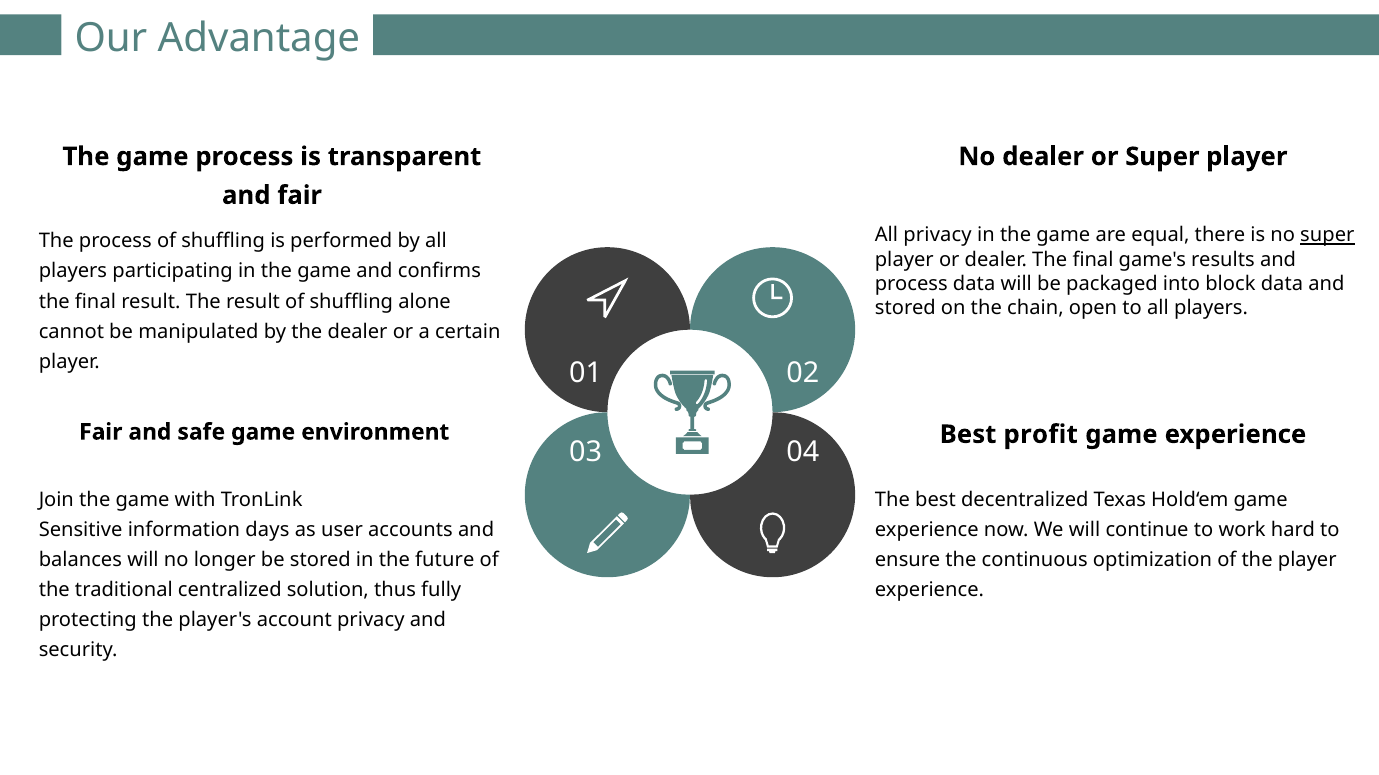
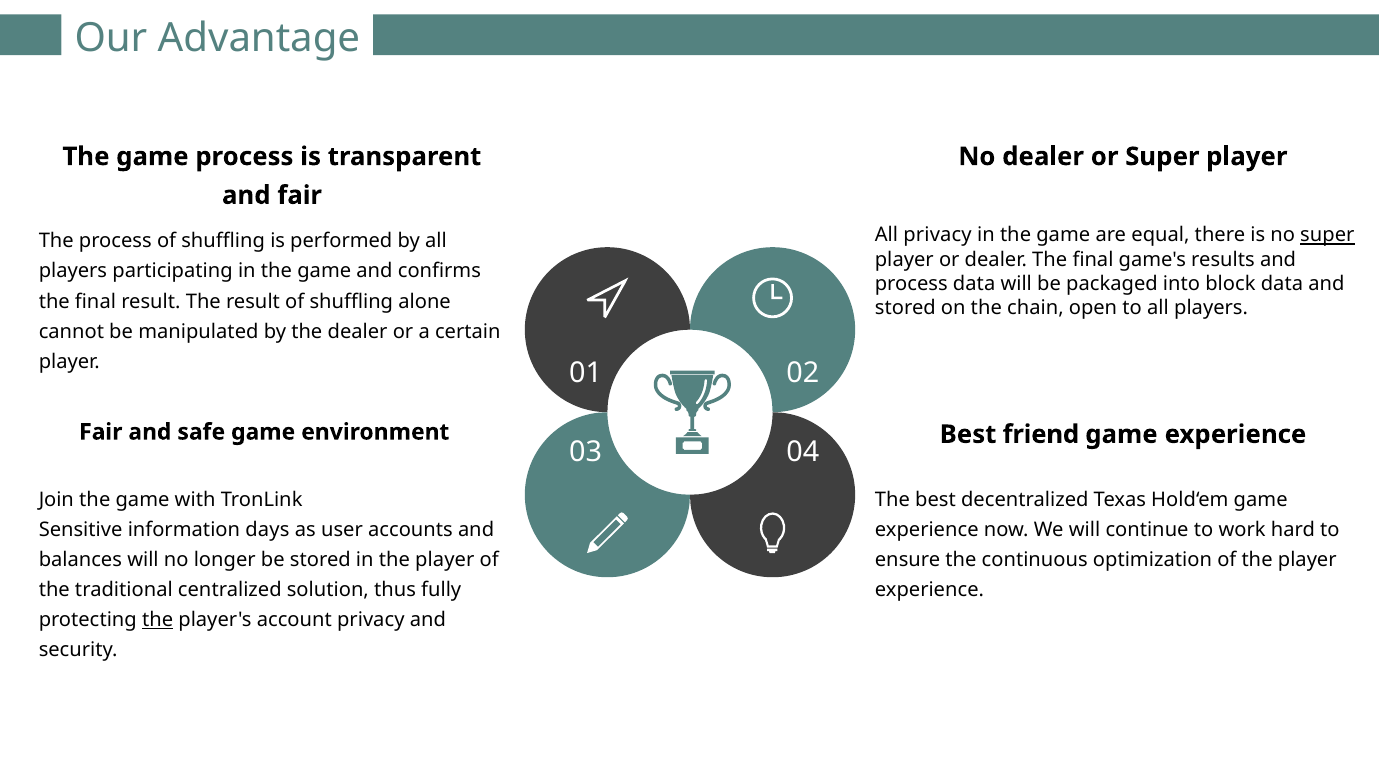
profit: profit -> friend (1041, 435)
in the future: future -> player (445, 560)
the underline: none -> present (158, 621)
